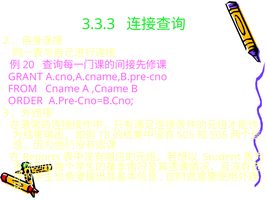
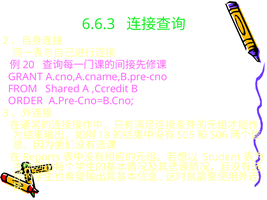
3.3.3: 3.3.3 -> 6.6.3 (99, 24)
Cname: Cname -> Shared (63, 89)
,Cname: ,Cname -> ,Ccredit (110, 89)
